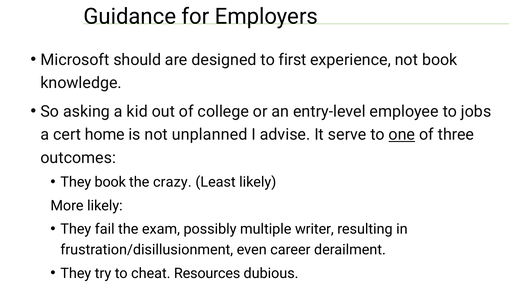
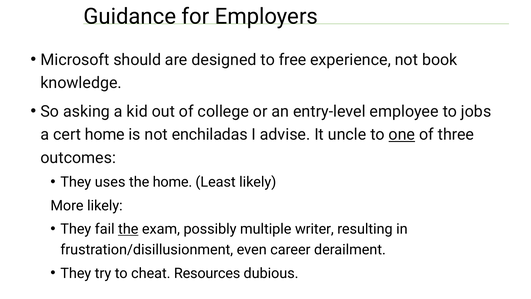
first: first -> free (293, 60)
unplanned: unplanned -> enchiladas (210, 135)
serve: serve -> uncle (347, 135)
They book: book -> uses (110, 182)
the crazy: crazy -> home (172, 182)
the underline: none -> present (128, 229)
